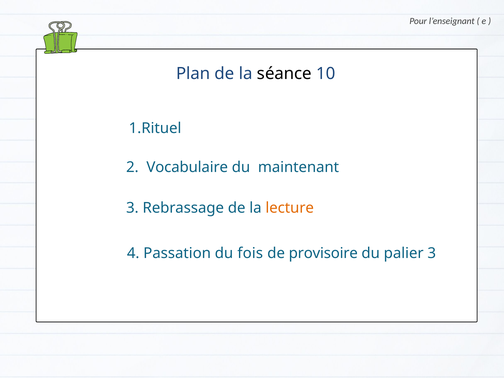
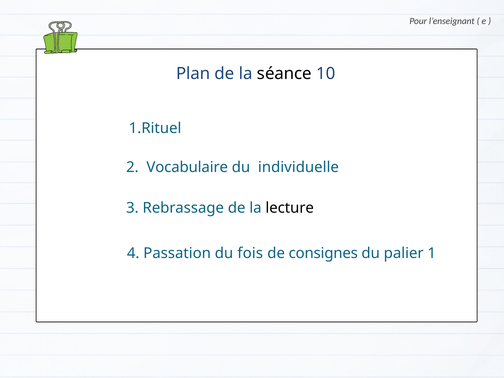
maintenant: maintenant -> individuelle (298, 167)
lecture colour: orange -> black (290, 208)
provisoire: provisoire -> consignes (323, 253)
palier 3: 3 -> 1 (432, 253)
